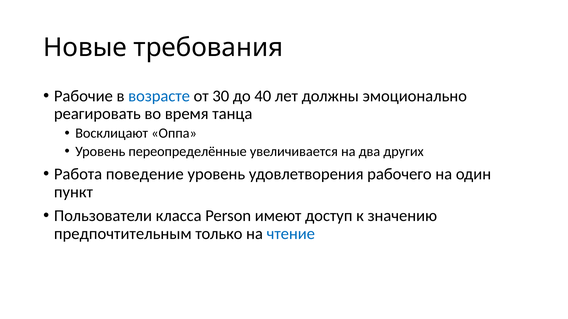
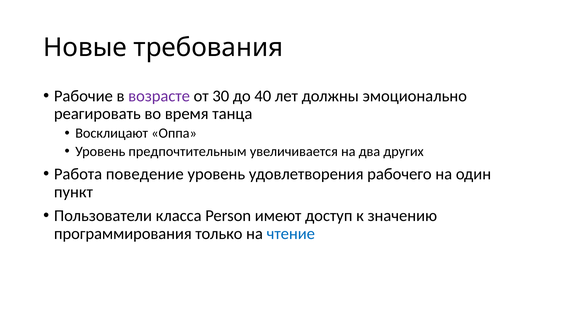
возрасте colour: blue -> purple (159, 96)
переопределённые: переопределённые -> предпочтительным (188, 152)
предпочтительным: предпочтительным -> программирования (123, 234)
